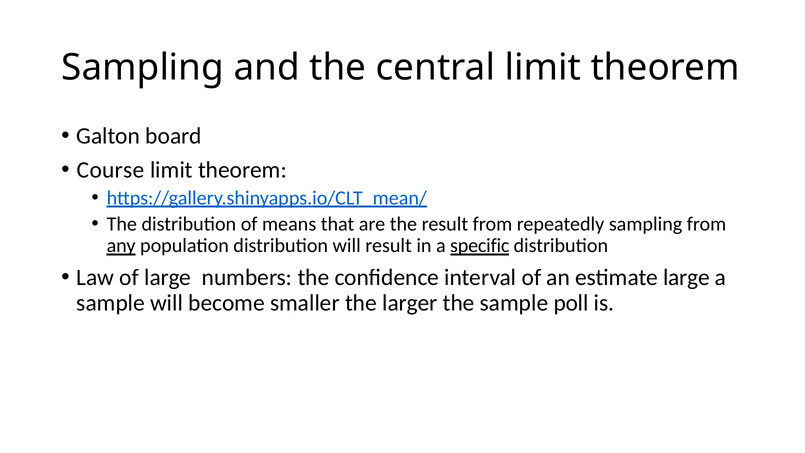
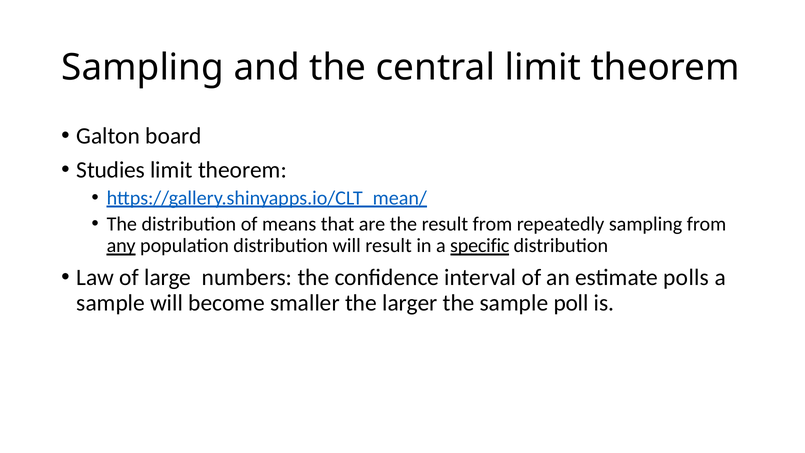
Course: Course -> Studies (111, 170)
estimate large: large -> polls (686, 277)
